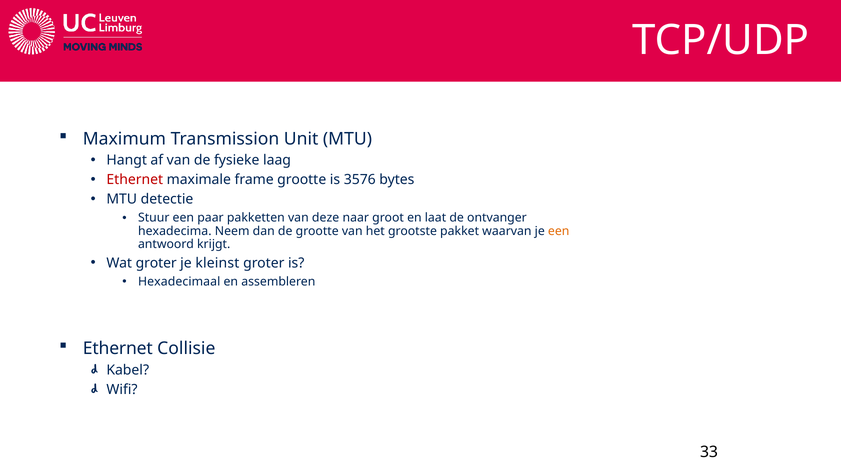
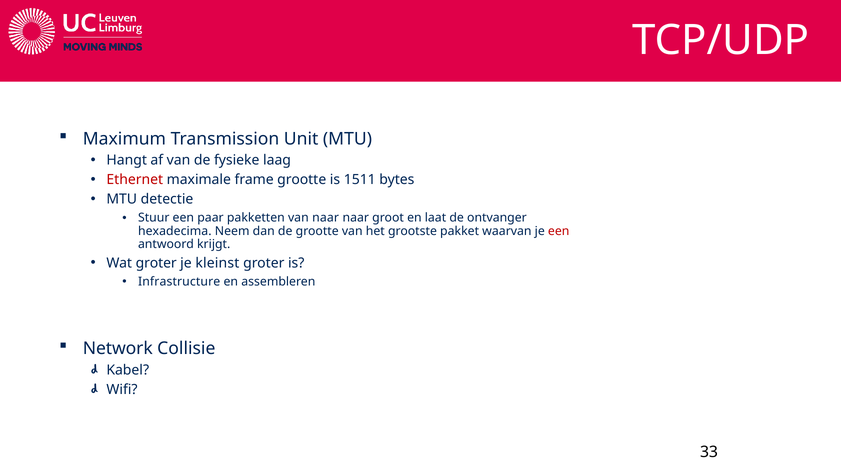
3576: 3576 -> 1511 (360, 180)
van deze: deze -> naar (326, 218)
een colour: orange -> red (559, 231)
Hexadecimaal: Hexadecimaal -> Infrastructure (179, 282)
Ethernet: Ethernet -> Network (118, 349)
